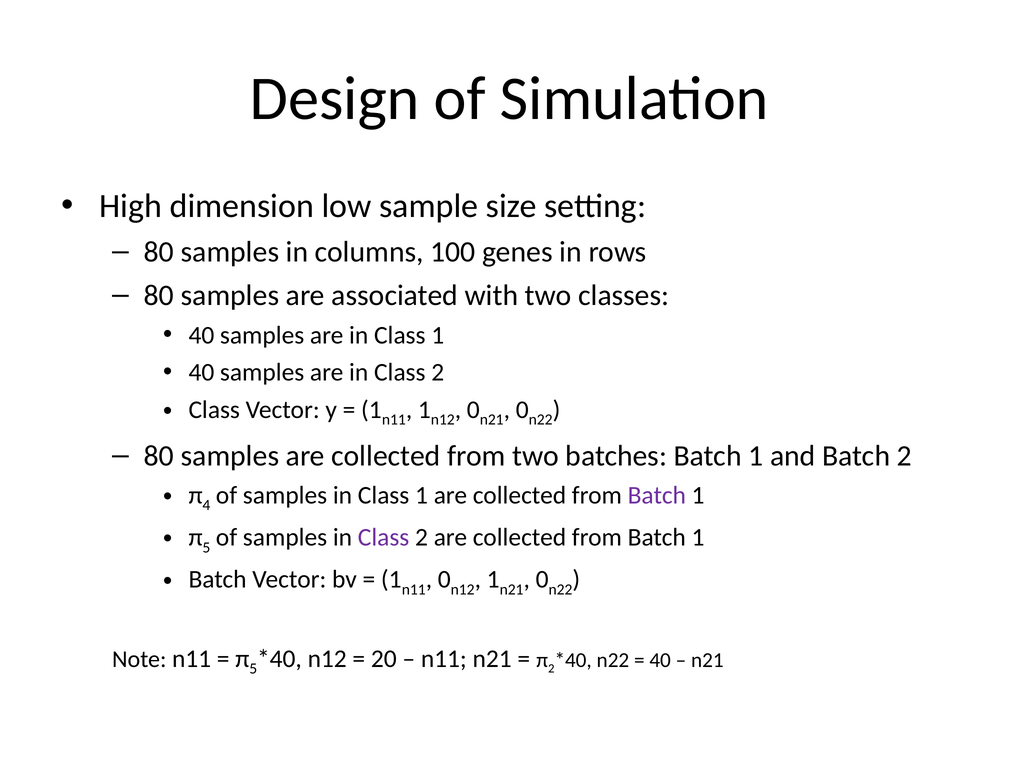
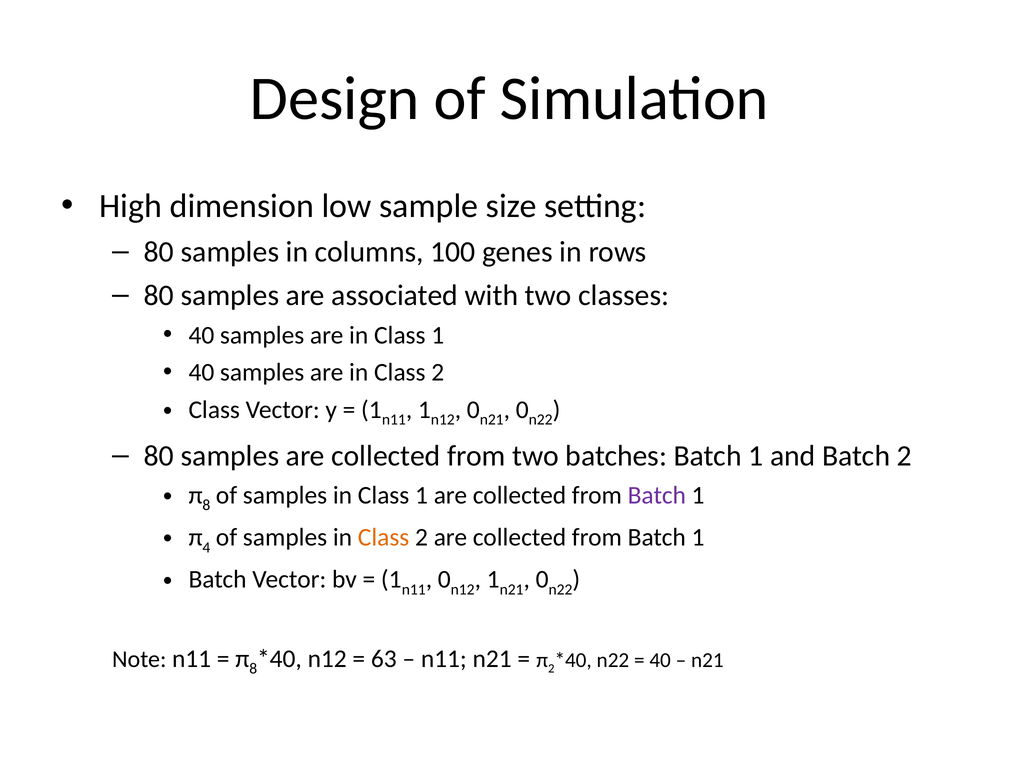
4: 4 -> 8 (206, 506)
5: 5 -> 4 (206, 548)
Class colour: purple -> orange (384, 538)
5: 5 -> 8 (253, 669)
20: 20 -> 63 (384, 659)
